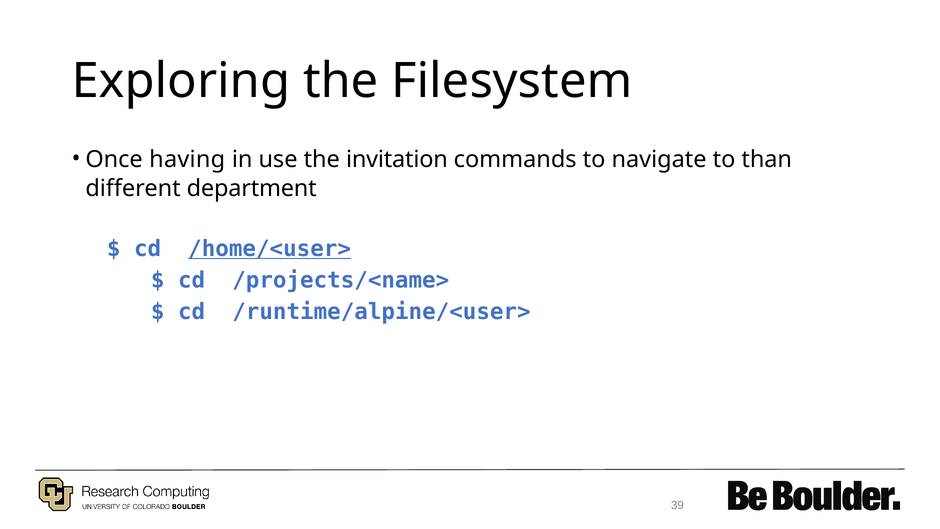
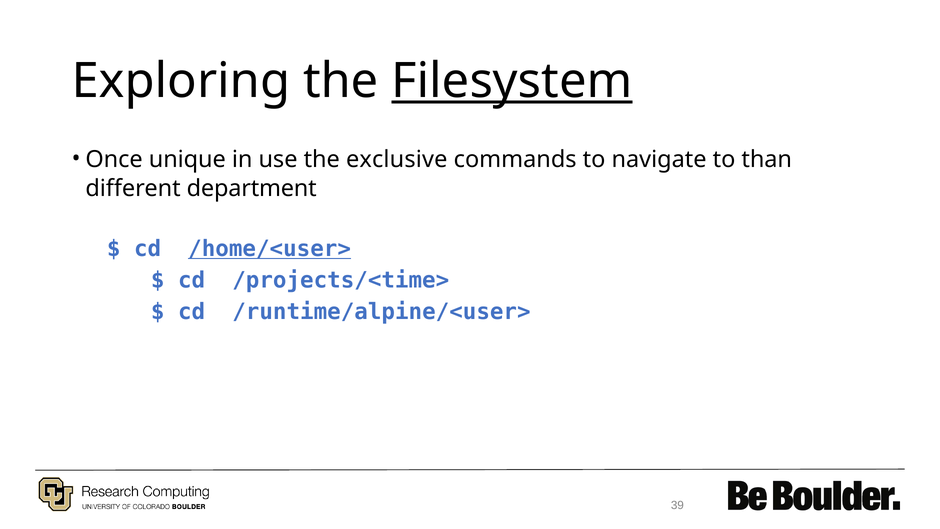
Filesystem underline: none -> present (512, 81)
having: having -> unique (187, 160)
invitation: invitation -> exclusive (397, 160)
/projects/<name>: /projects/<name> -> /projects/<time> (341, 280)
